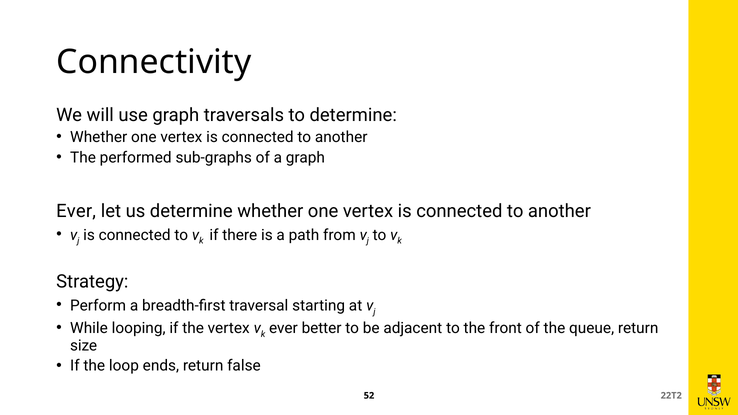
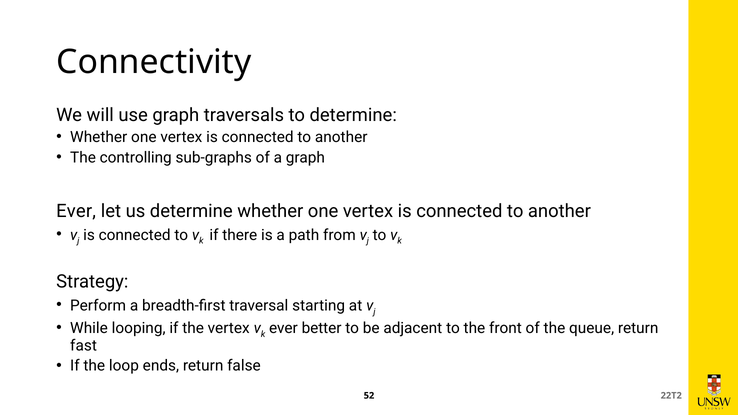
performed: performed -> controlling (136, 158)
size: size -> fast (84, 346)
